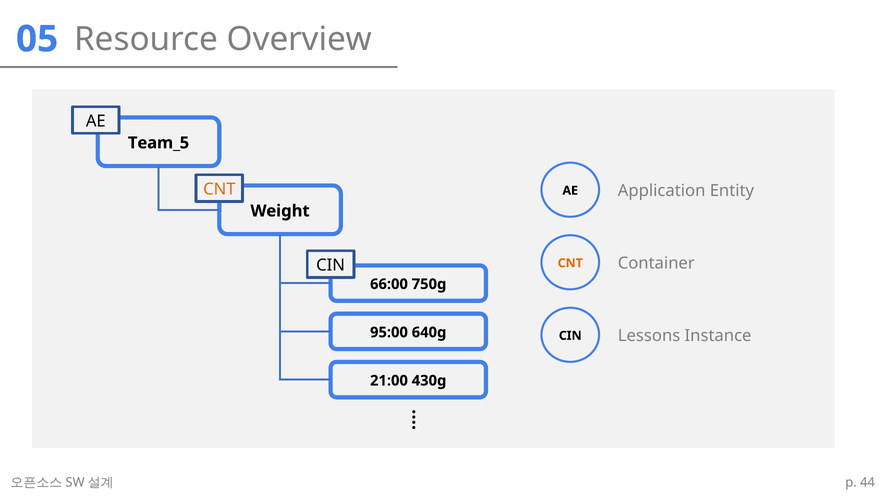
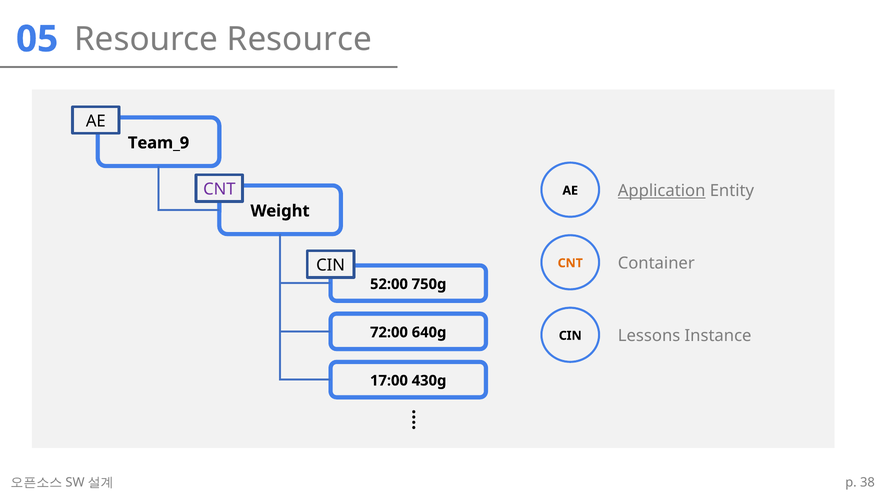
Resource Overview: Overview -> Resource (299, 39)
Team_5: Team_5 -> Team_9 (159, 143)
CNT colour: orange -> purple (219, 189)
Application underline: none -> present (662, 191)
66:00: 66:00 -> 52:00 (389, 284)
95:00: 95:00 -> 72:00 (389, 332)
21:00: 21:00 -> 17:00 (389, 380)
44: 44 -> 38 (867, 482)
